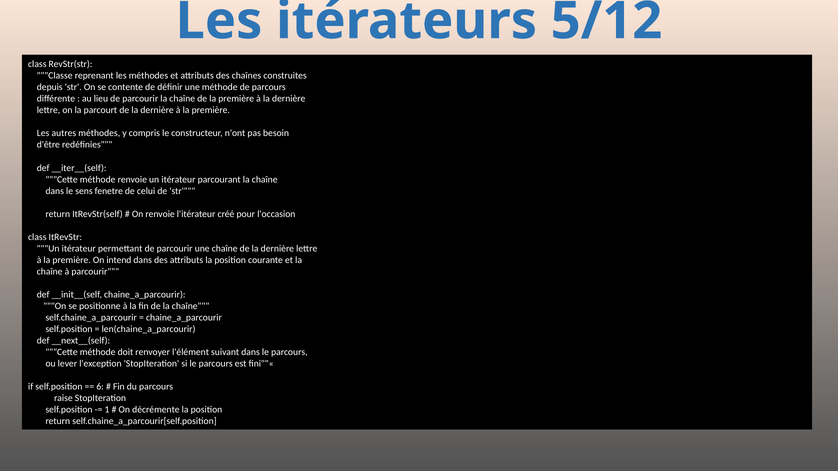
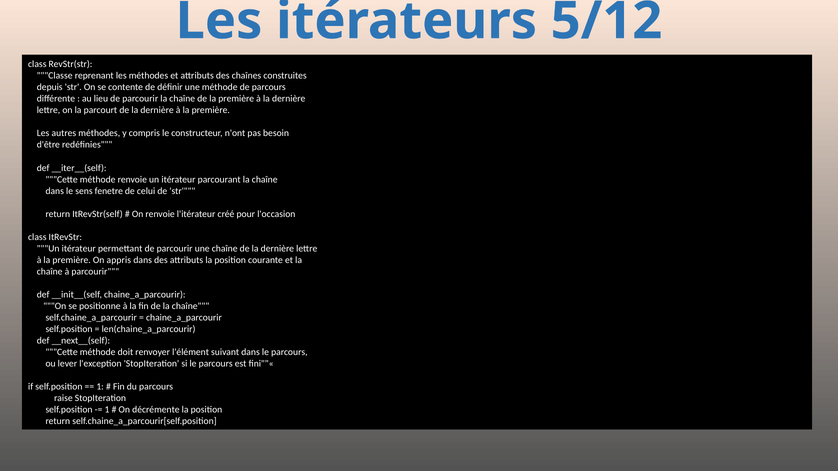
intend: intend -> appris (119, 260)
6: 6 -> 1 (100, 387)
